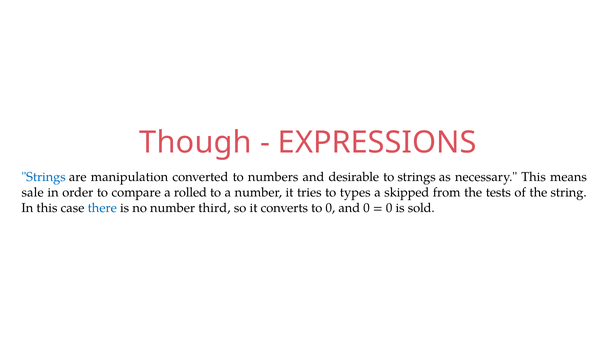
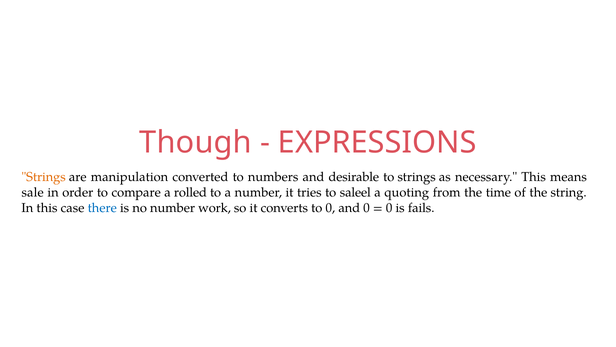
Strings colour: blue -> orange (44, 177)
types: types -> saleel (355, 192)
skipped: skipped -> quoting (407, 192)
tests: tests -> time (498, 192)
third: third -> work (215, 208)
sold: sold -> fails (421, 208)
